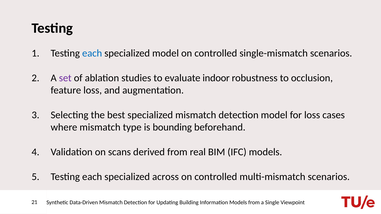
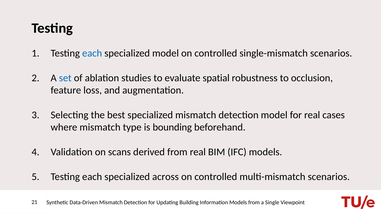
set colour: purple -> blue (65, 78)
indoor: indoor -> spatial (216, 78)
for loss: loss -> real (312, 115)
